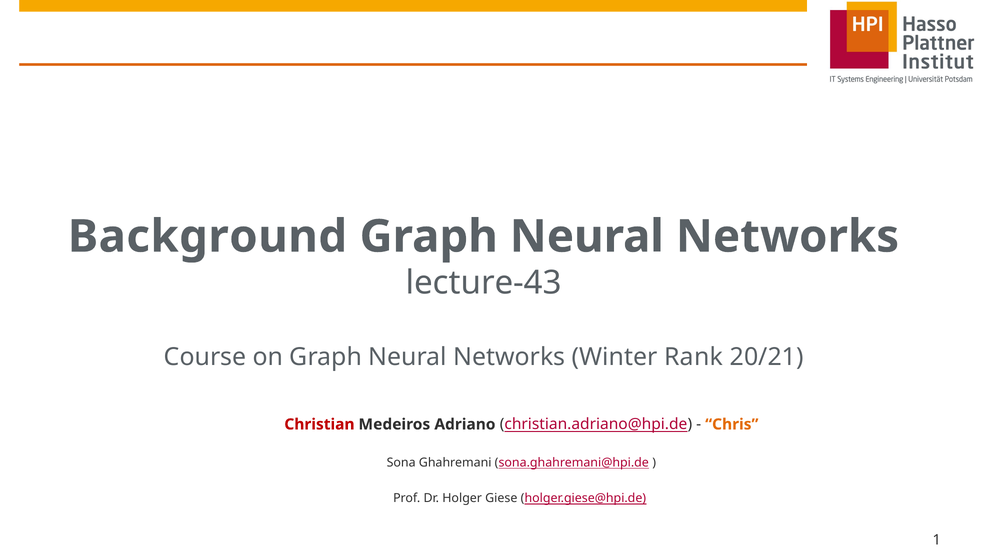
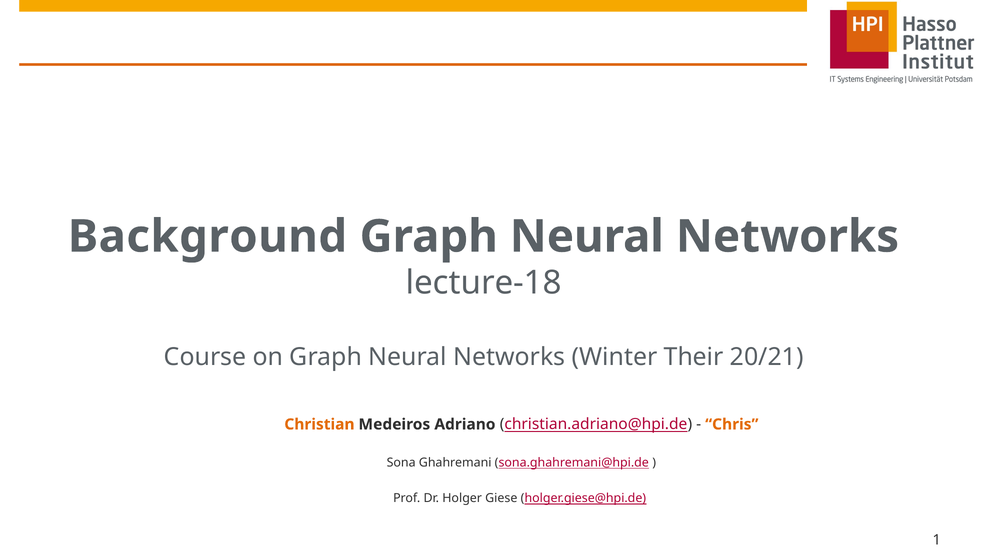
lecture-43: lecture-43 -> lecture-18 (484, 283)
Rank: Rank -> Their (694, 357)
Christian colour: red -> orange (319, 425)
